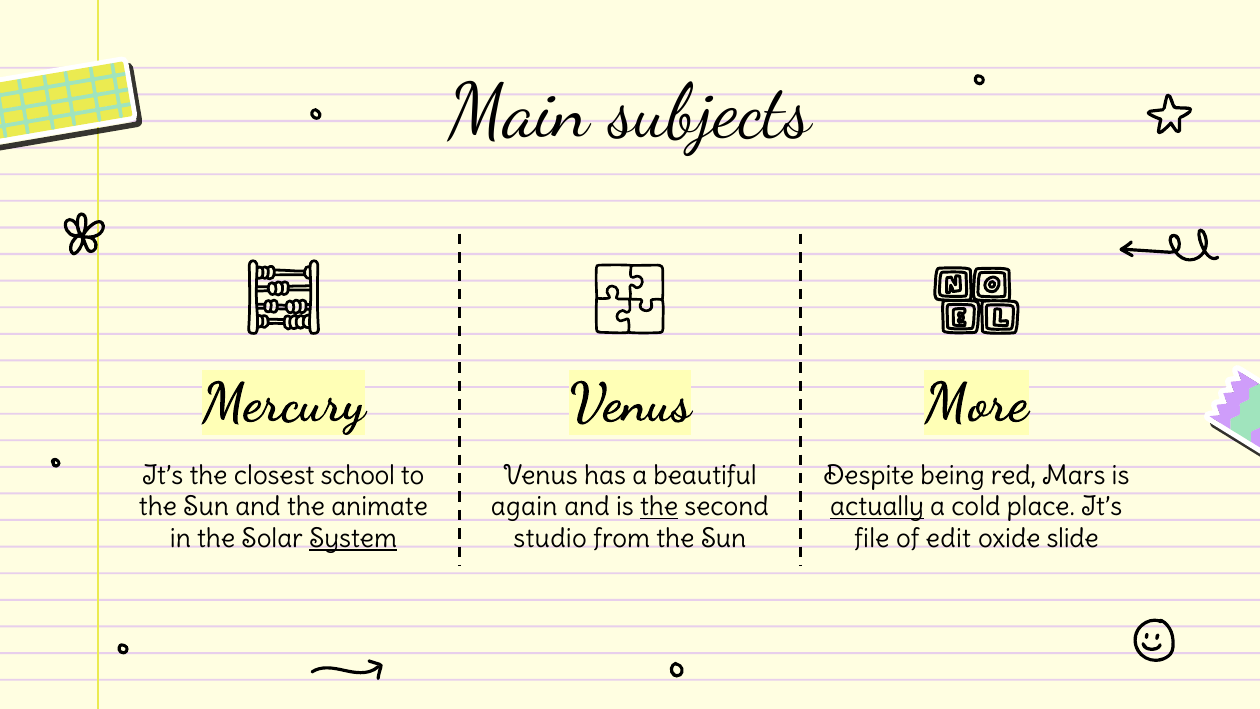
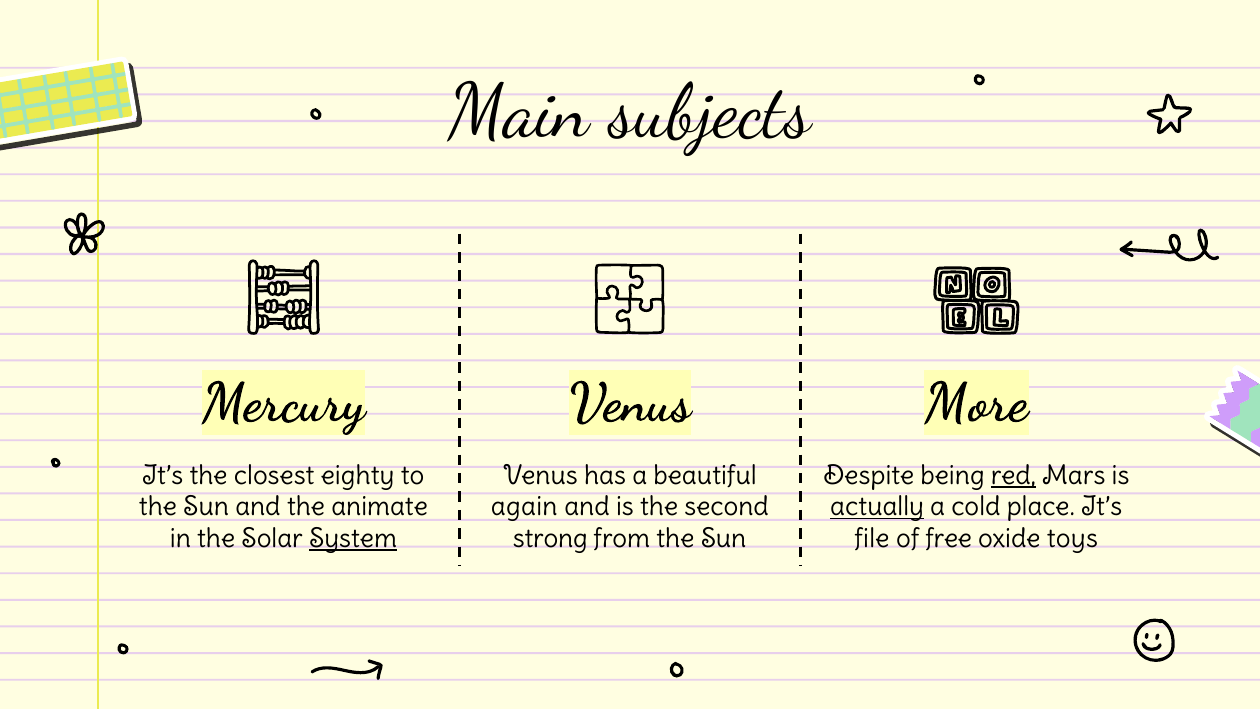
school: school -> eighty (358, 475)
red underline: none -> present (1013, 475)
the underline: present -> none (659, 507)
studio: studio -> strong (550, 538)
edit: edit -> free (949, 538)
slide: slide -> toys (1072, 538)
